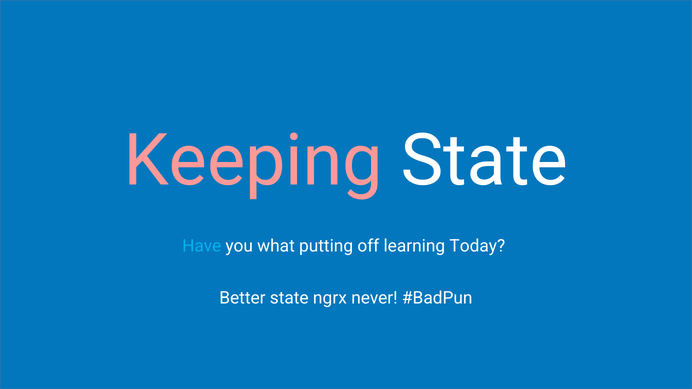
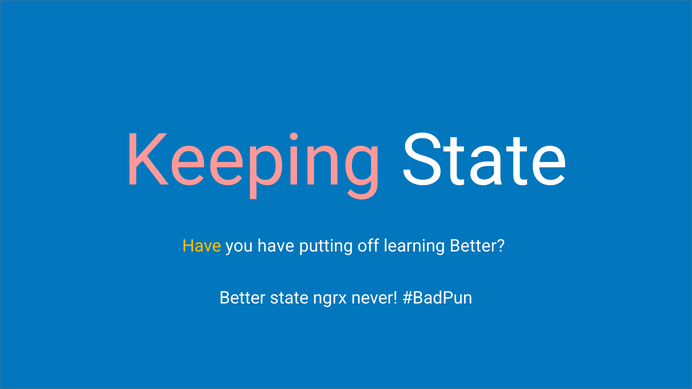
Have colour: light blue -> yellow (202, 246)
you what: what -> have (276, 246)
learning Today: Today -> Better (477, 246)
